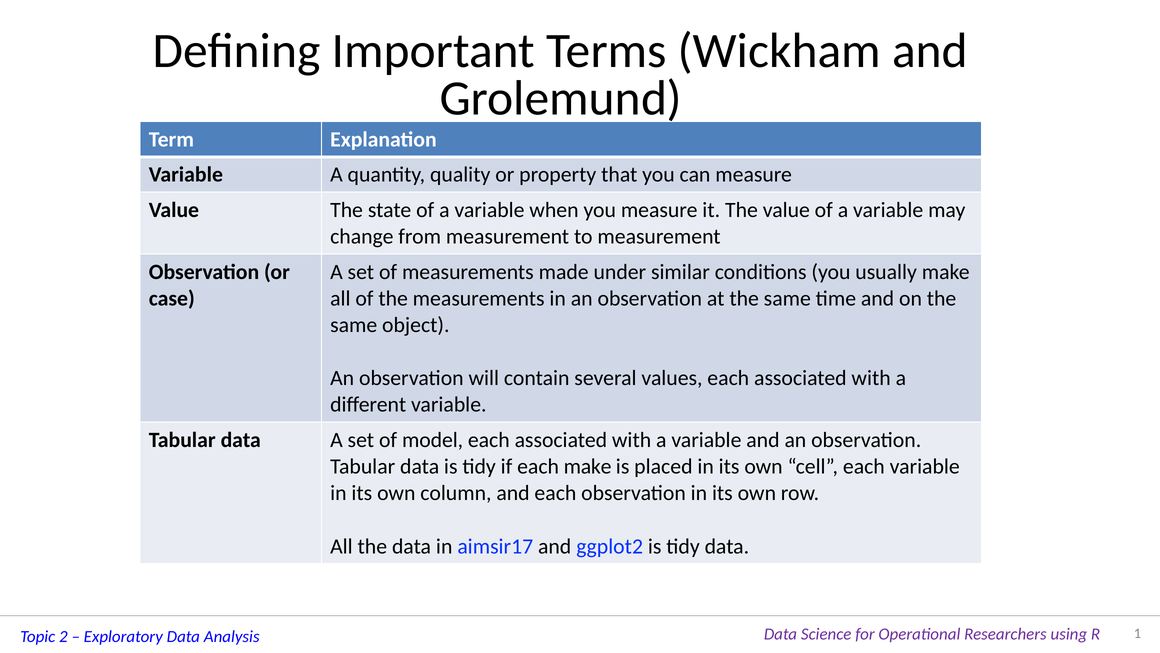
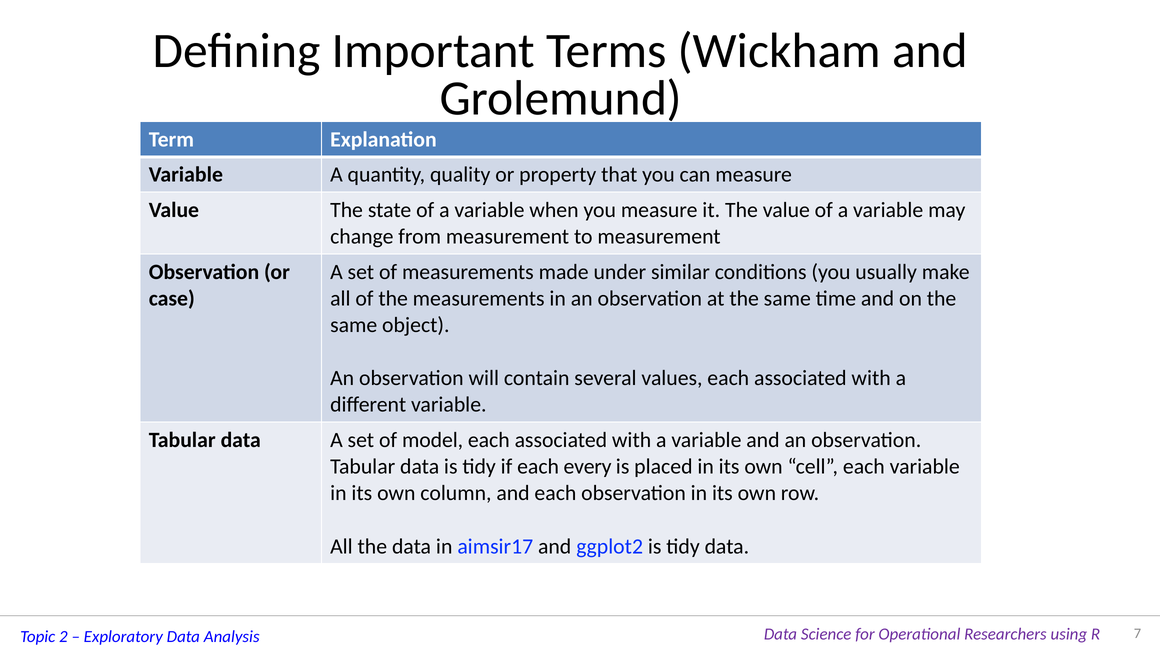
each make: make -> every (588, 466)
1: 1 -> 7 (1137, 633)
